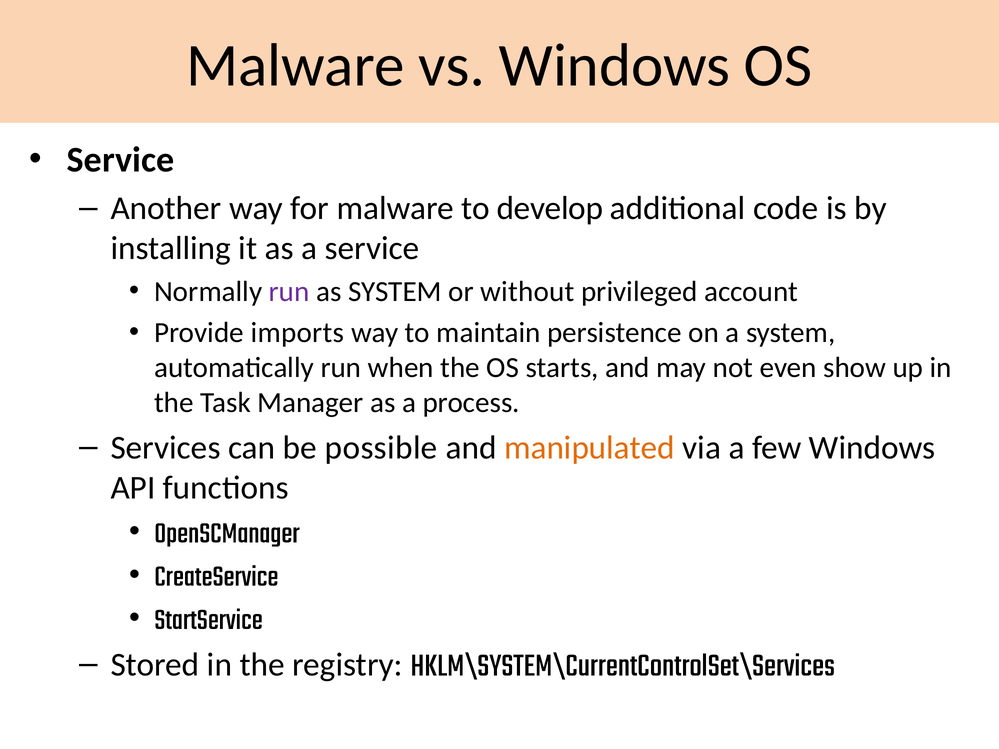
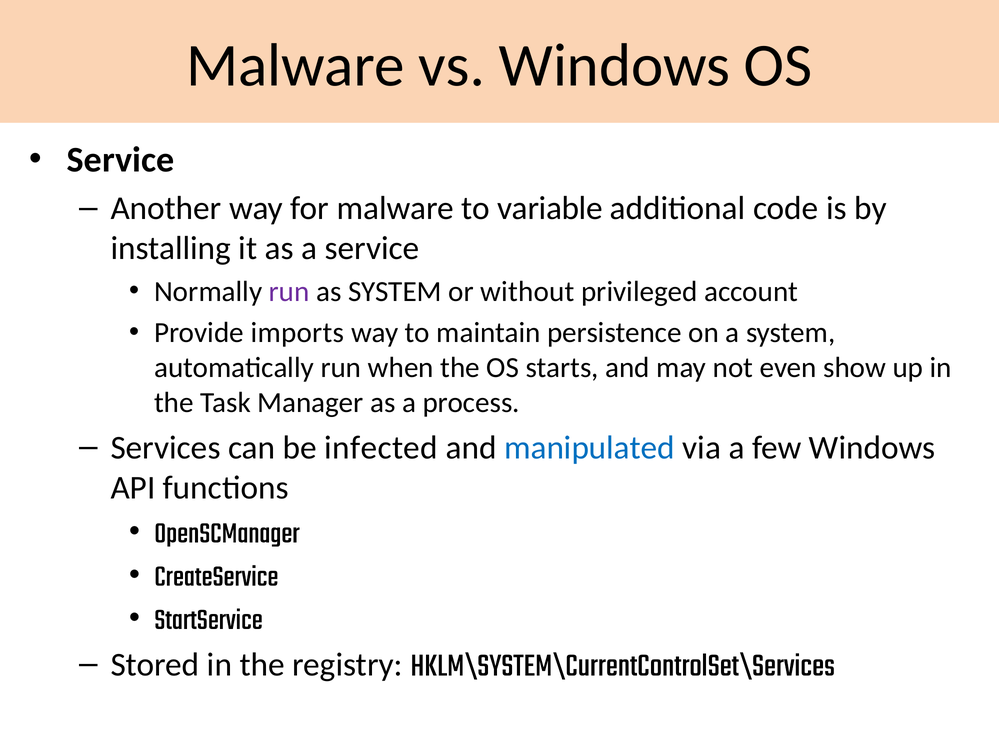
develop: develop -> variable (550, 208)
possible: possible -> infected (381, 448)
manipulated colour: orange -> blue (590, 448)
